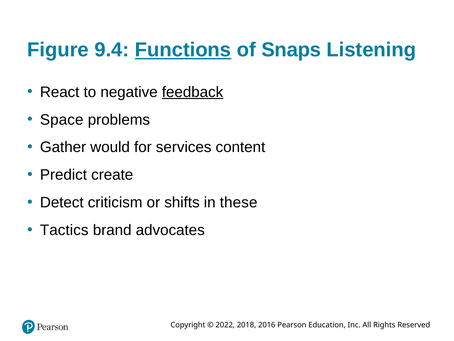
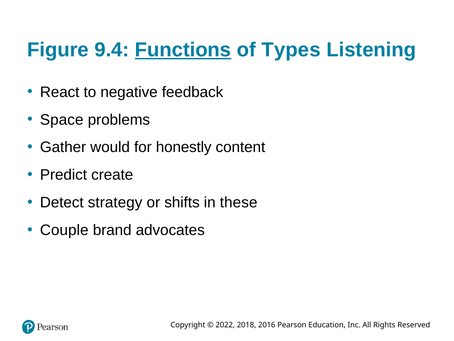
Snaps: Snaps -> Types (291, 50)
feedback underline: present -> none (193, 92)
services: services -> honestly (184, 147)
criticism: criticism -> strategy (115, 202)
Tactics: Tactics -> Couple (64, 230)
